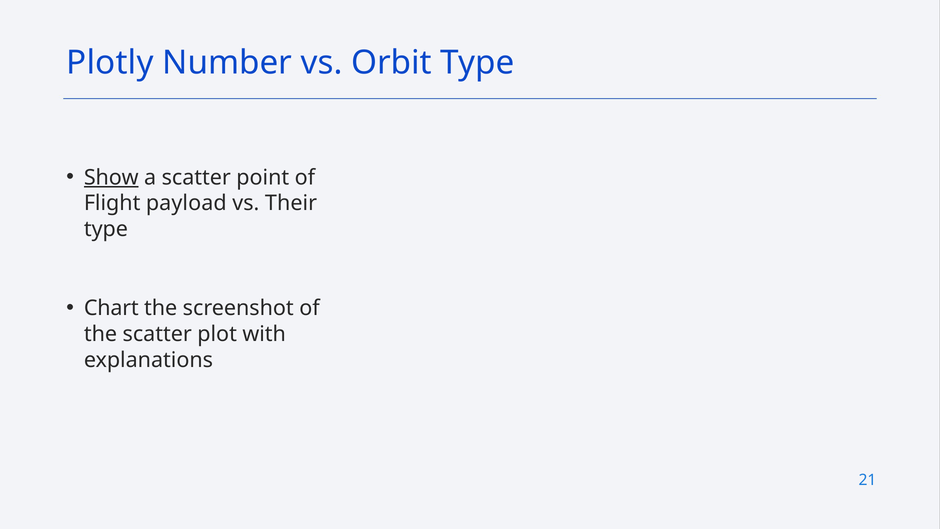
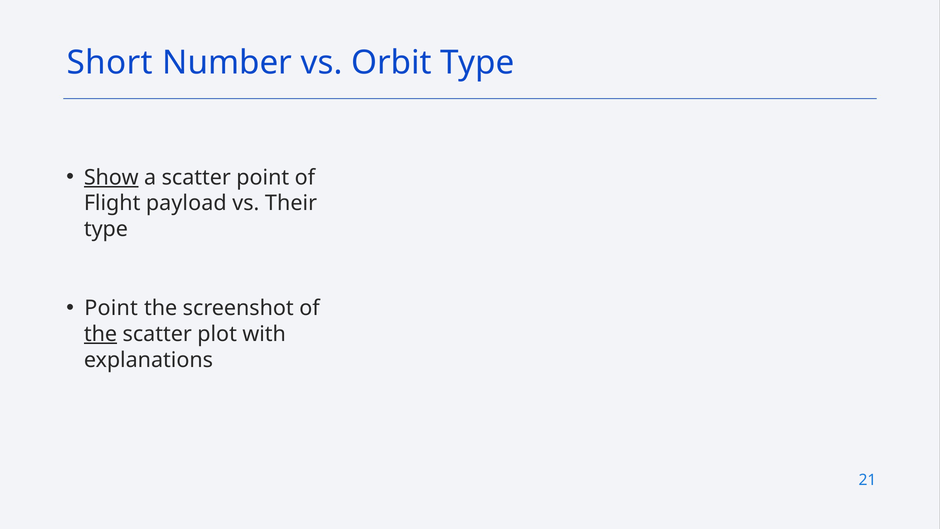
Plotly: Plotly -> Short (110, 63)
Chart: Chart -> Point (111, 308)
the underline: none -> present (101, 334)
